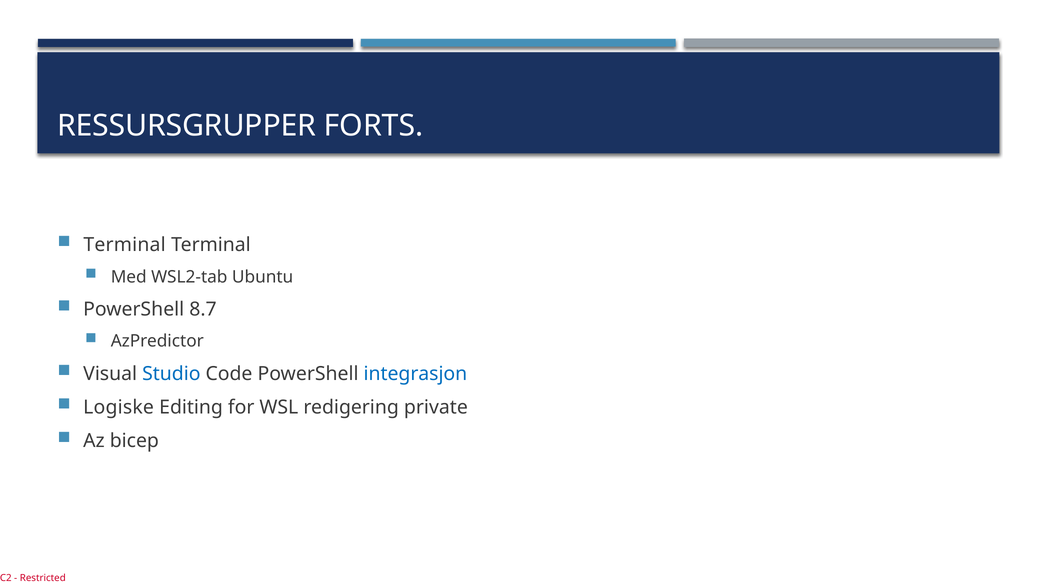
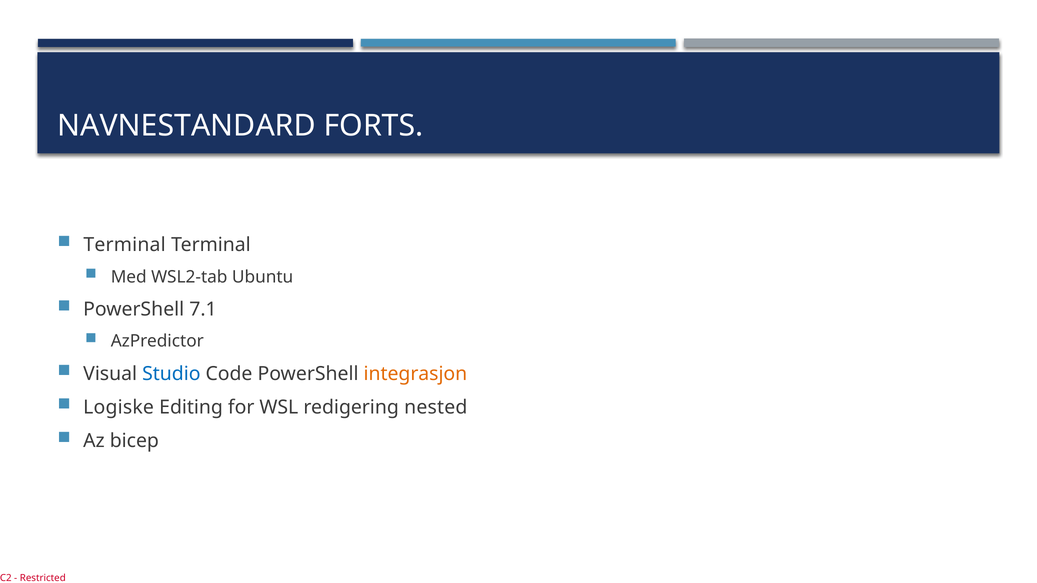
RESSURSGRUPPER: RESSURSGRUPPER -> NAVNESTANDARD (187, 126)
8.7: 8.7 -> 7.1 (203, 310)
integrasjon colour: blue -> orange (415, 374)
private: private -> nested (436, 408)
